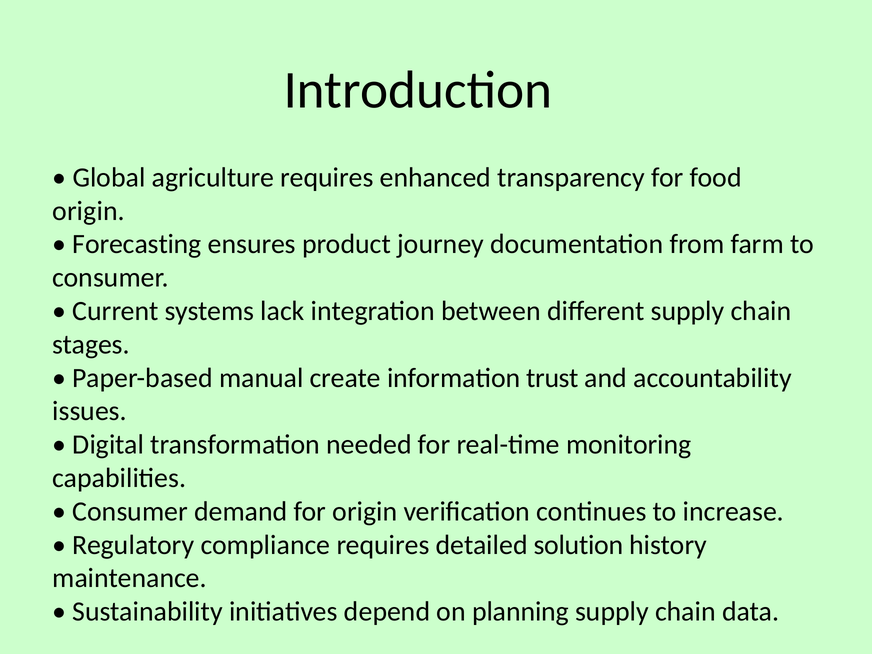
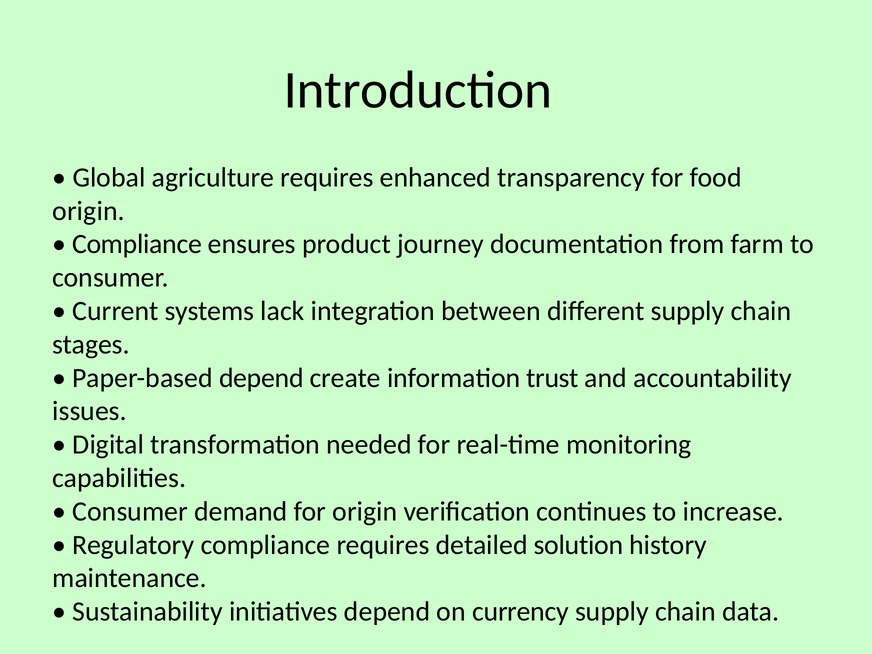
Forecasting: Forecasting -> Compliance (137, 244)
Paper-based manual: manual -> depend (261, 378)
planning: planning -> currency (521, 612)
